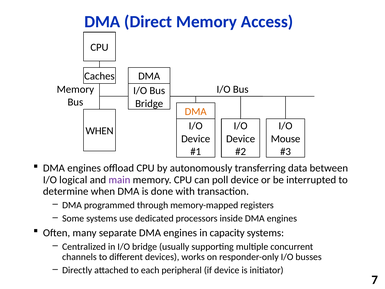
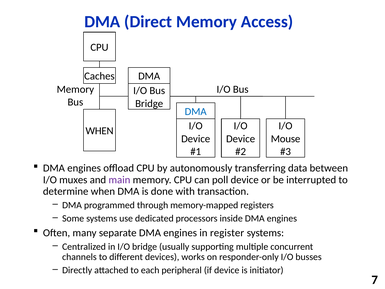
DMA colour: orange -> blue (196, 111)
logical: logical -> muxes (73, 180)
capacity: capacity -> register (227, 233)
